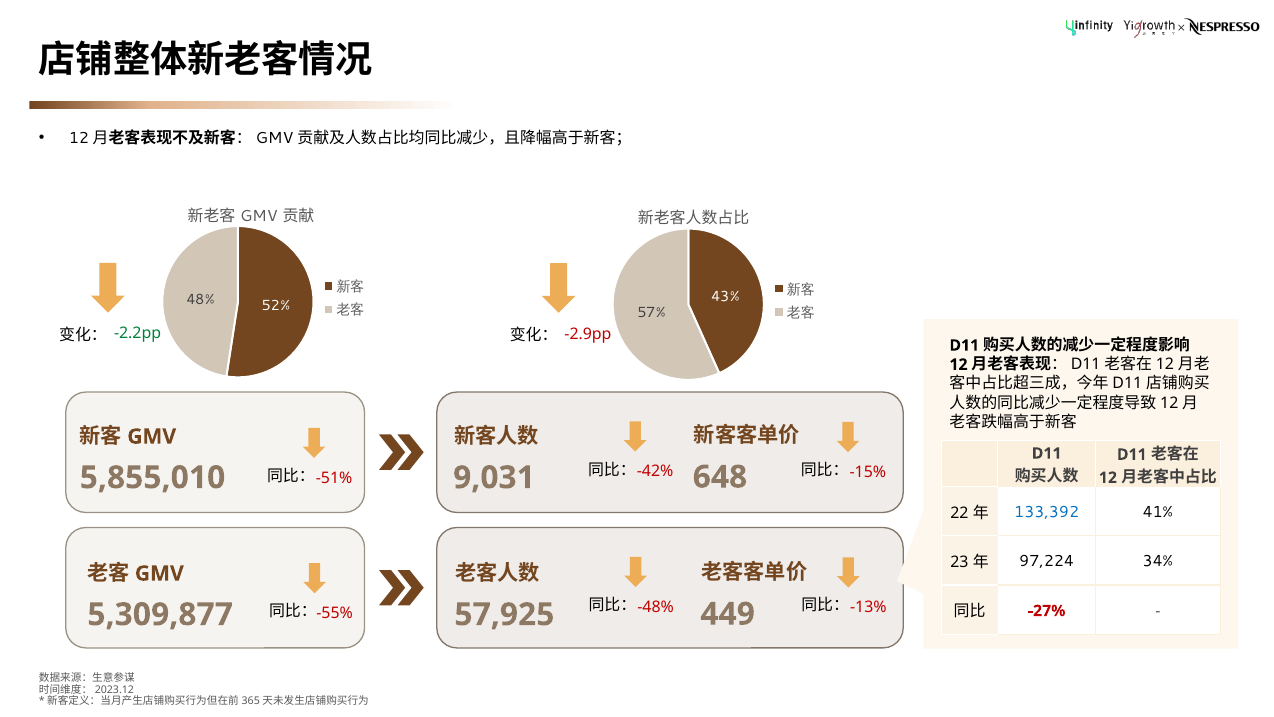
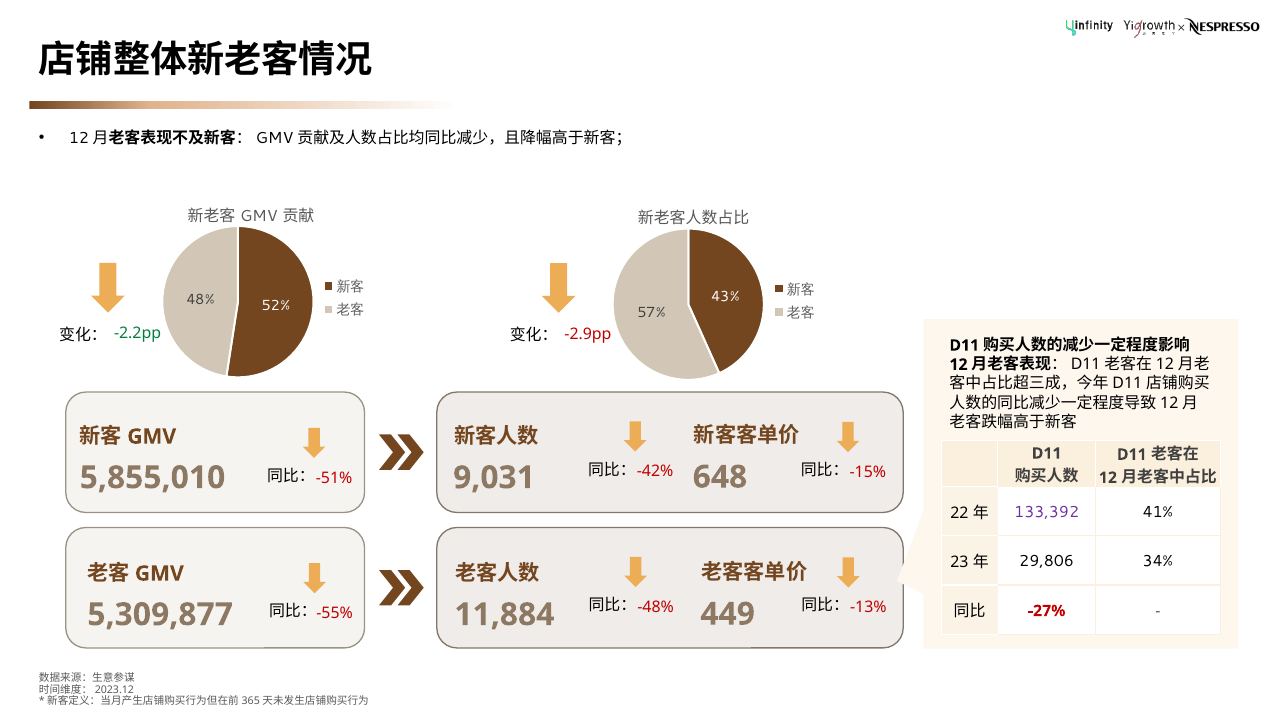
133,392 colour: blue -> purple (1047, 512)
97,224: 97,224 -> 29,806 (1047, 561)
57,925: 57,925 -> 11,884 (504, 614)
